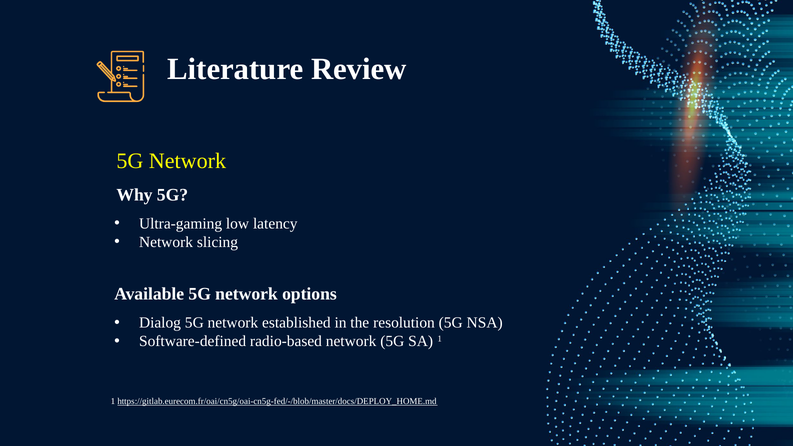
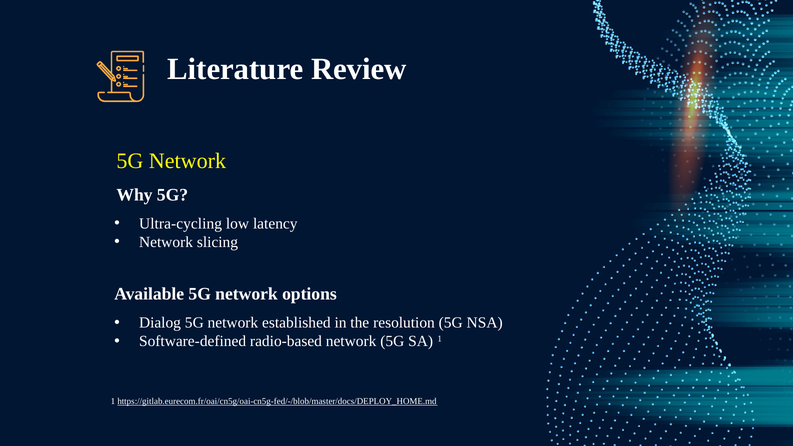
Ultra-gaming: Ultra-gaming -> Ultra-cycling (181, 224)
